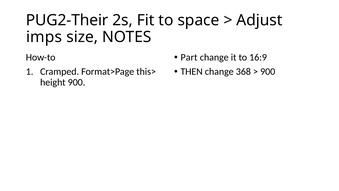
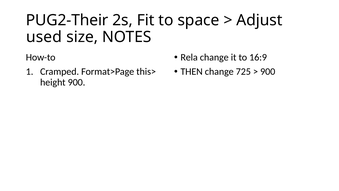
imps: imps -> used (44, 37)
Part: Part -> Rela (189, 57)
368: 368 -> 725 (243, 72)
